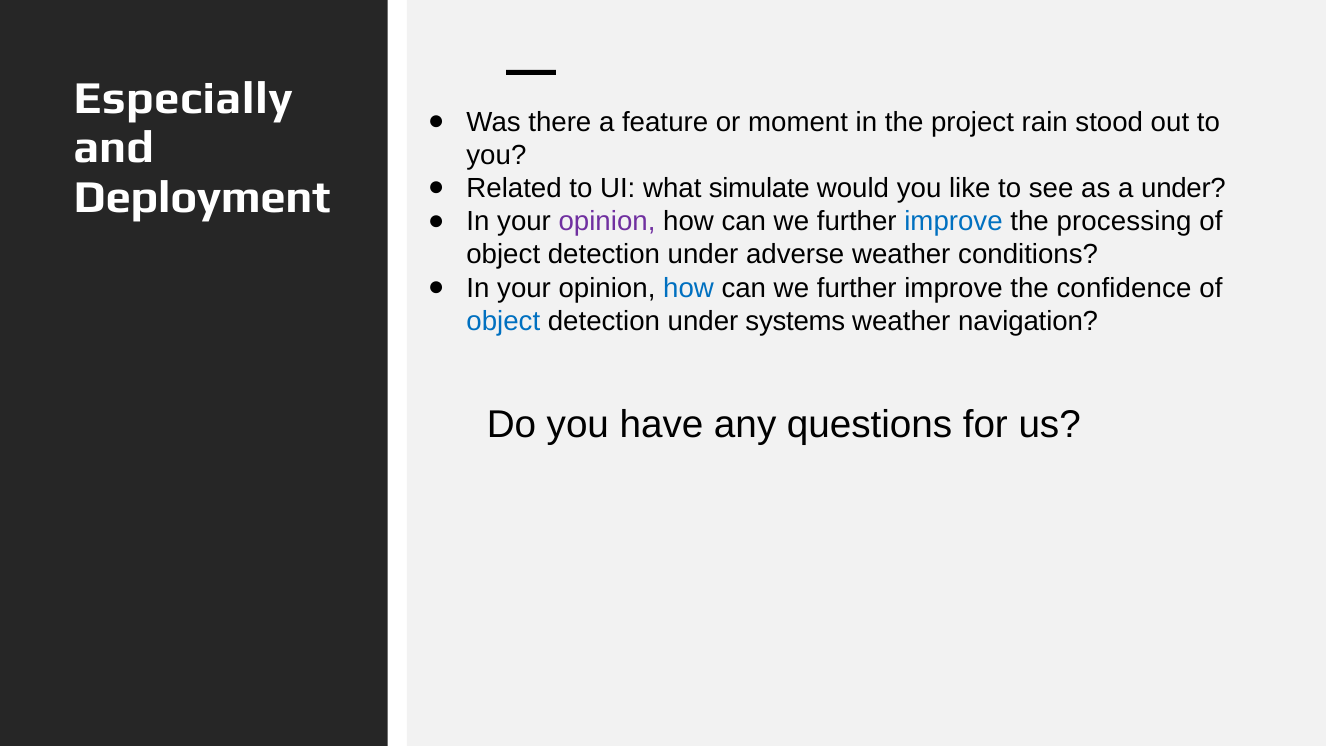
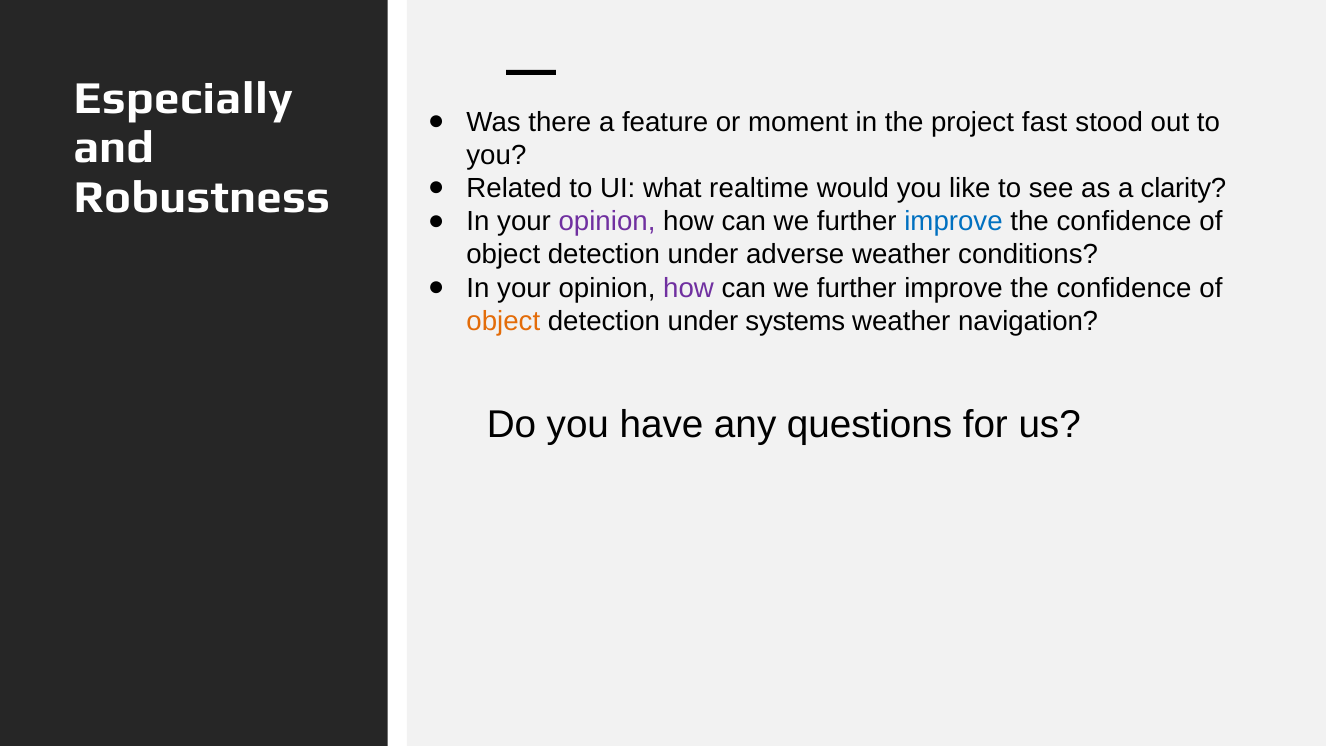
rain: rain -> fast (1045, 122)
simulate: simulate -> realtime (759, 188)
a under: under -> clarity (1184, 188)
Deployment: Deployment -> Robustness (202, 197)
processing: processing -> confidence (1124, 222)
how colour: blue -> purple (689, 288)
object colour: blue -> orange (503, 321)
